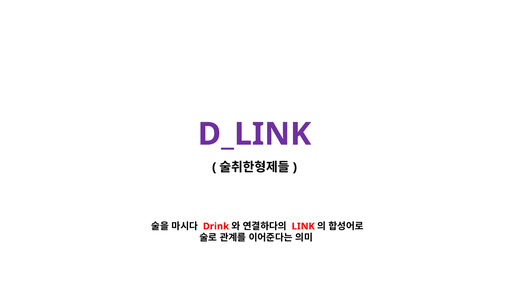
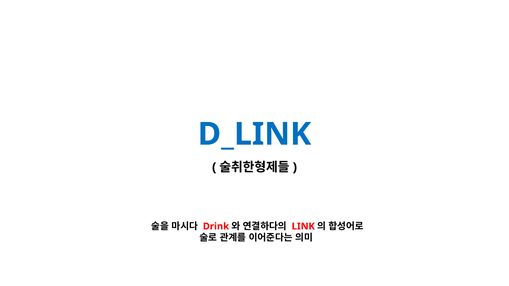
D_LINK colour: purple -> blue (254, 134)
